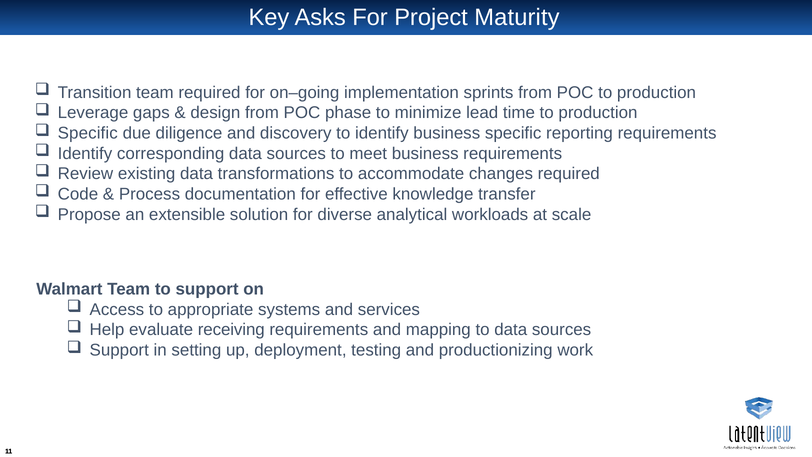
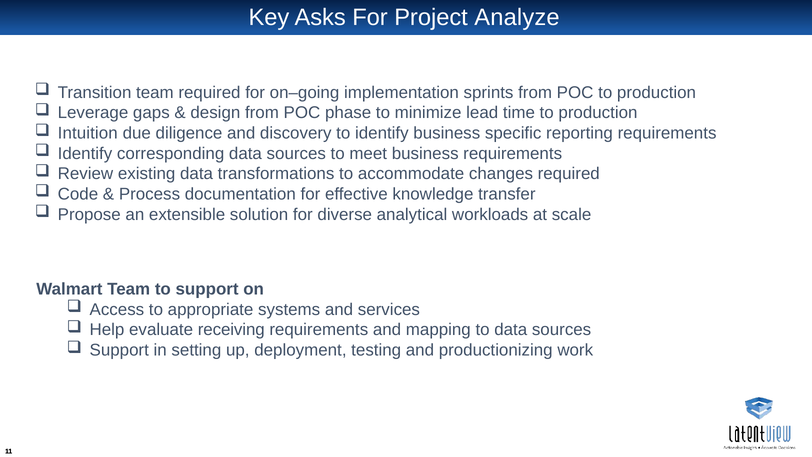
Maturity: Maturity -> Analyze (517, 17)
Specific: Specific -> Intuition (88, 133)
